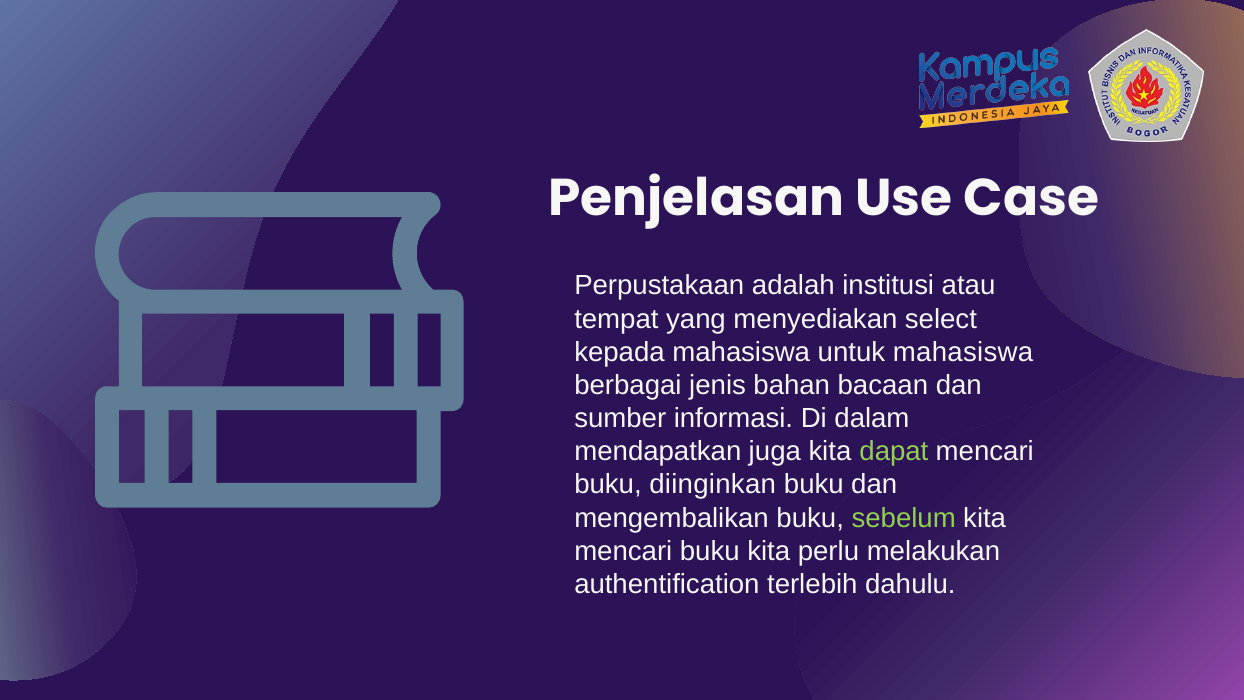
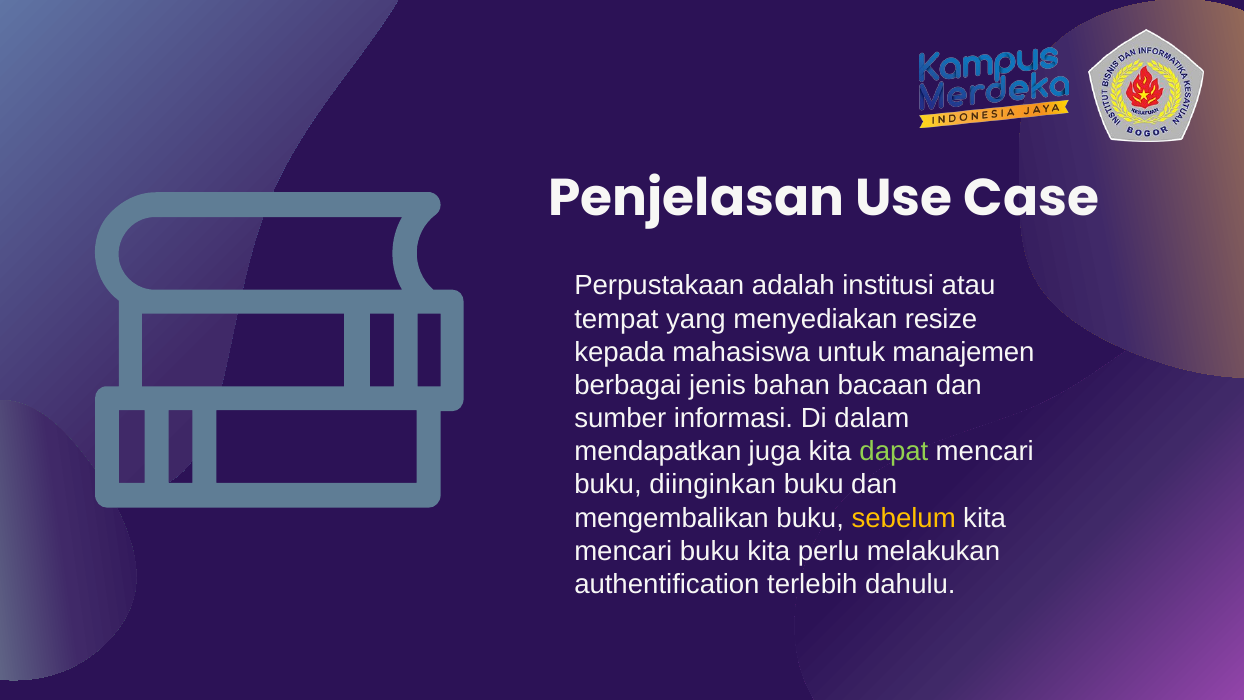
select: select -> resize (941, 319)
untuk mahasiswa: mahasiswa -> manajemen (963, 352)
sebelum colour: light green -> yellow (904, 518)
